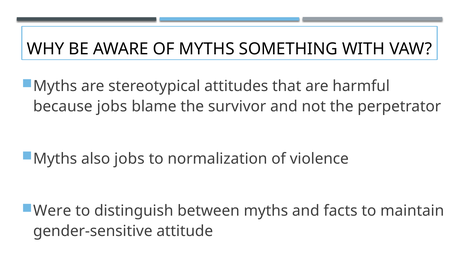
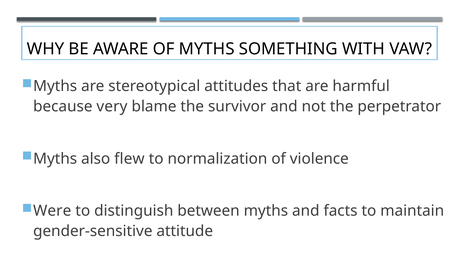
because jobs: jobs -> very (112, 106)
also jobs: jobs -> flew (129, 159)
